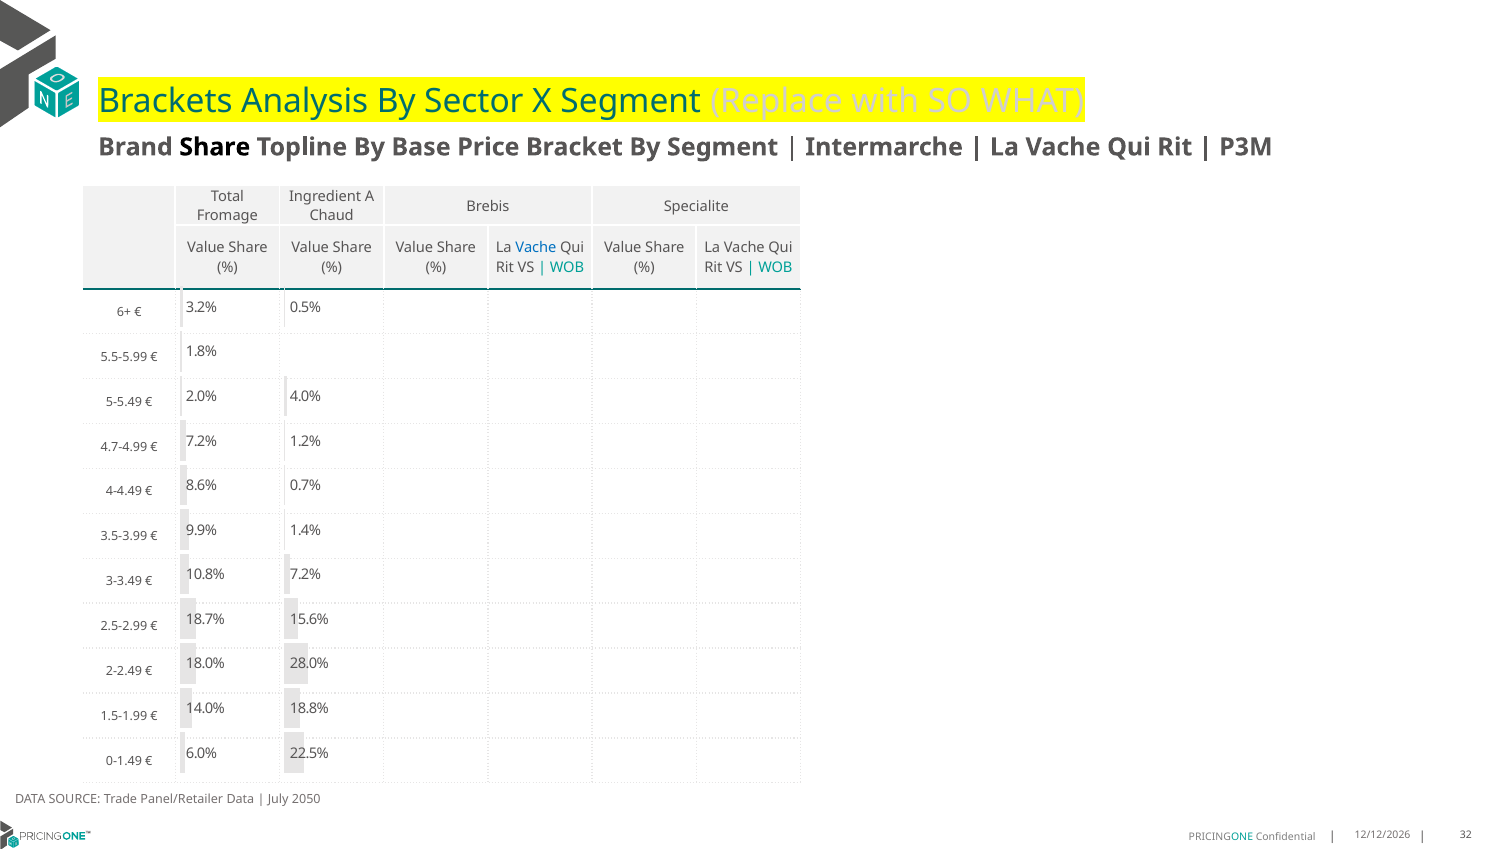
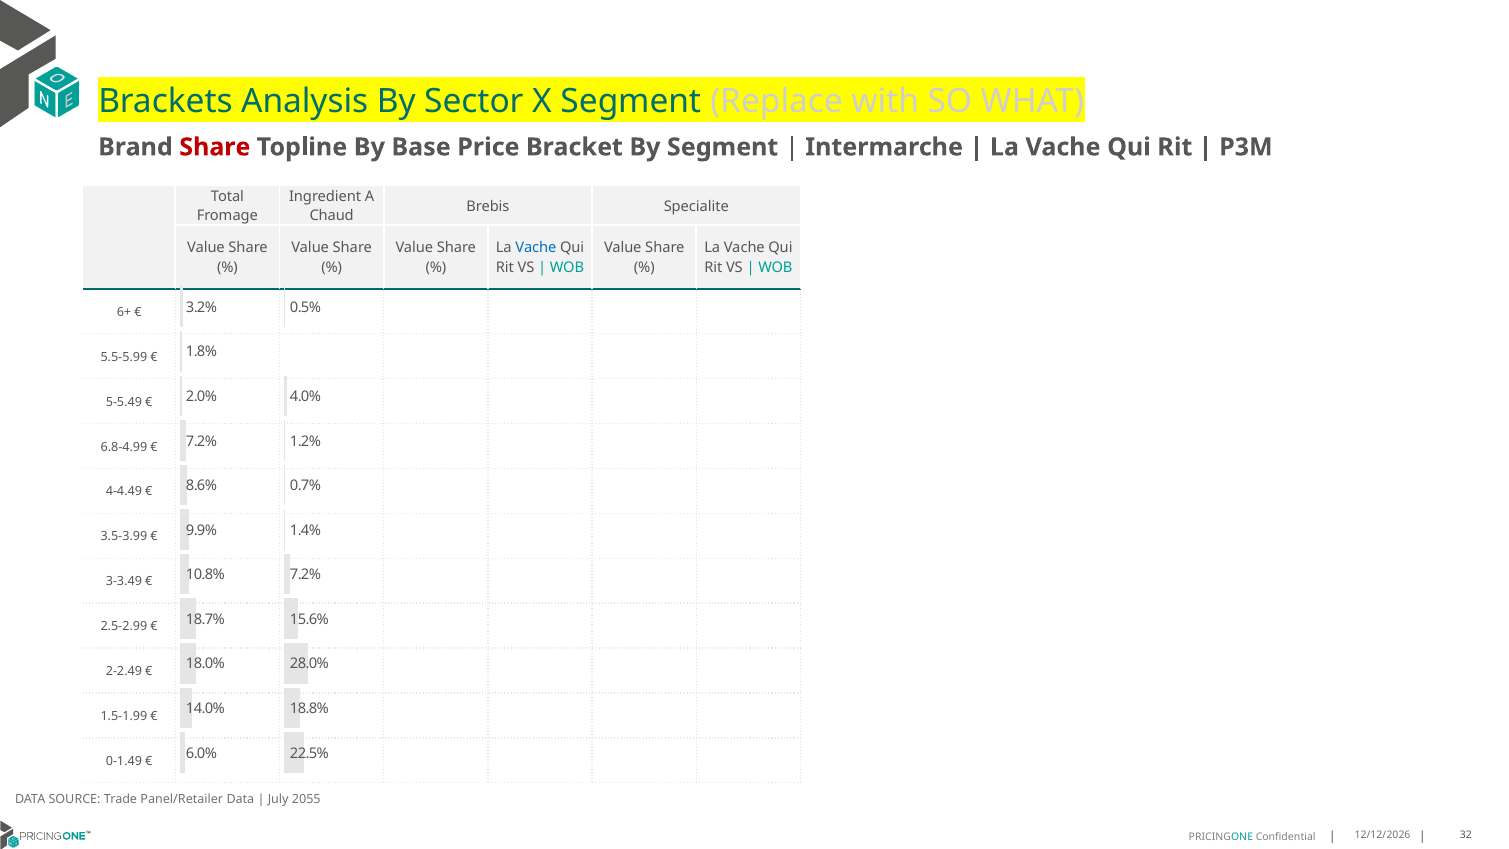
Share colour: black -> red (215, 147)
4.7-4.99: 4.7-4.99 -> 6.8-4.99 (124, 447)
2050: 2050 -> 2055 (306, 799)
